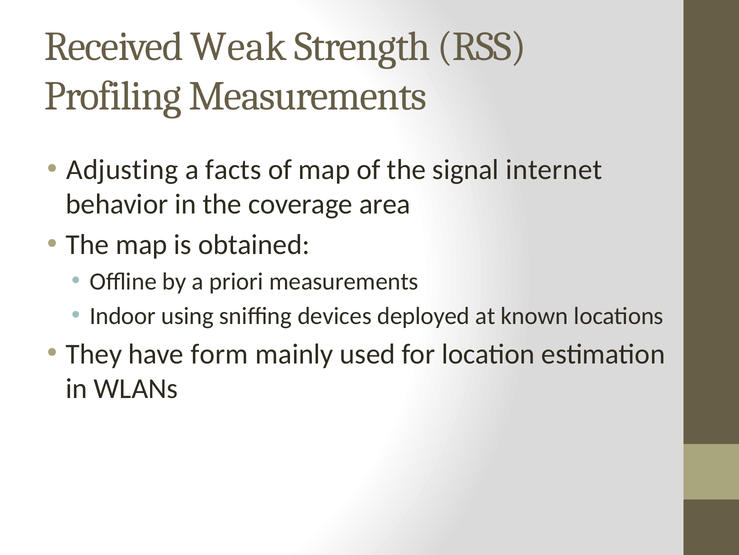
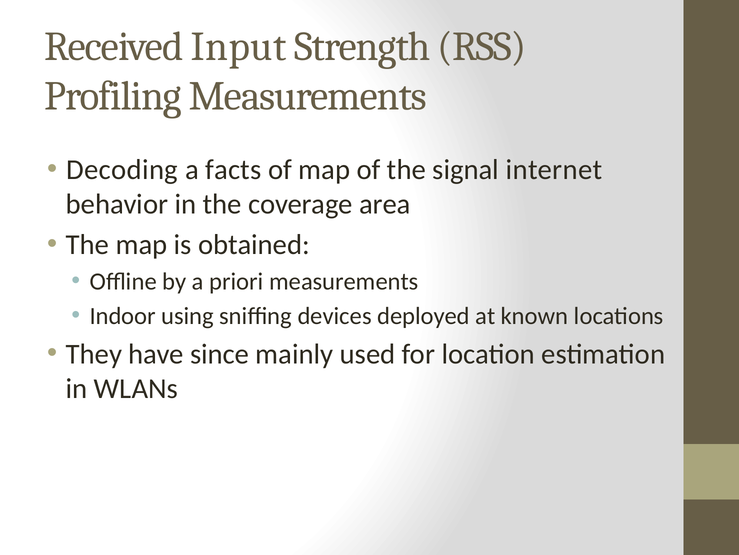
Weak: Weak -> Input (239, 47)
Adjusting: Adjusting -> Decoding (122, 170)
form: form -> since (220, 354)
